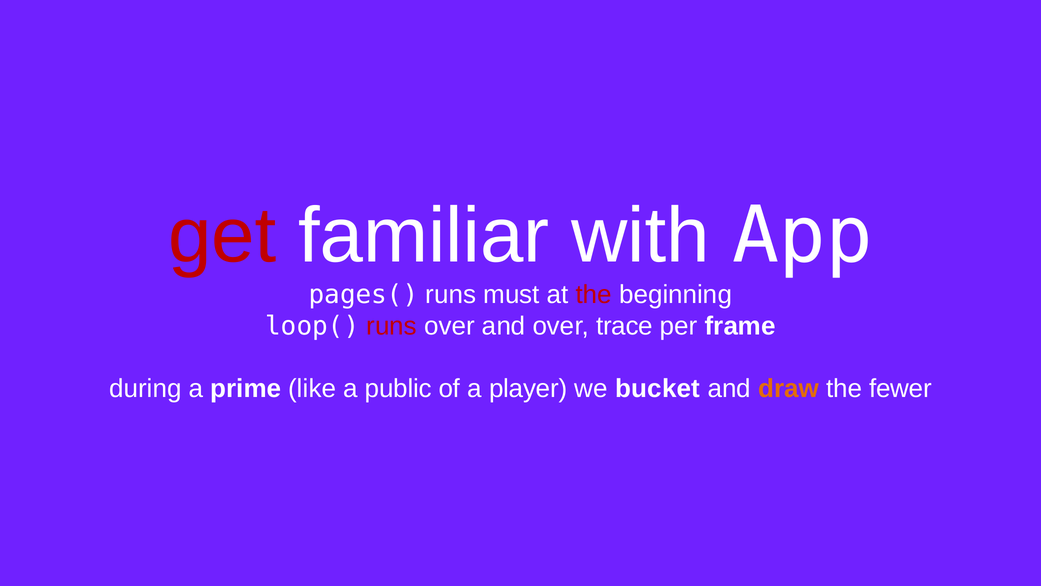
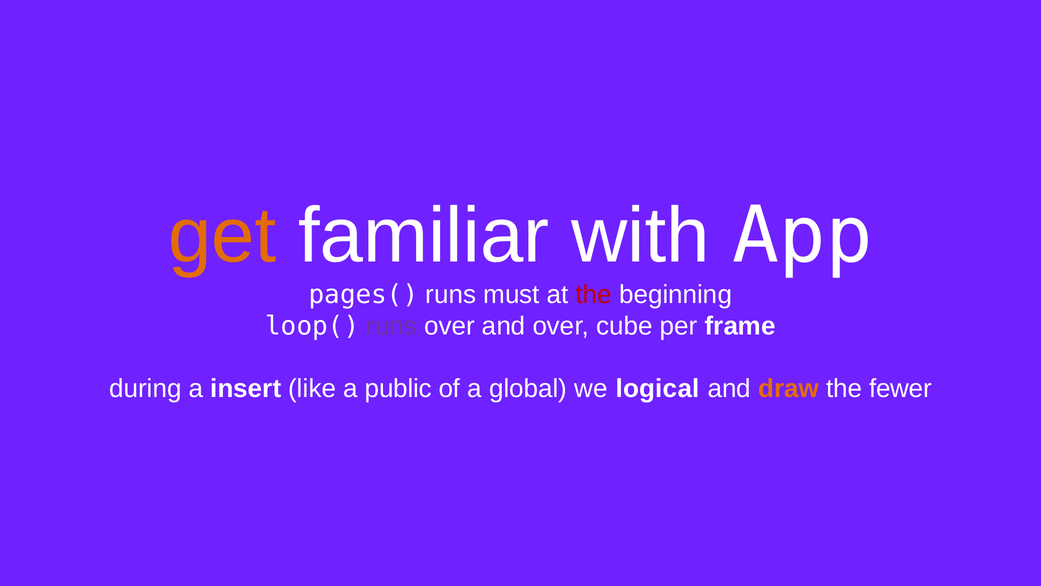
get colour: red -> orange (222, 236)
runs colour: red -> purple (392, 326)
trace: trace -> cube (624, 326)
prime: prime -> insert (246, 388)
player: player -> global (528, 388)
bucket: bucket -> logical (658, 388)
